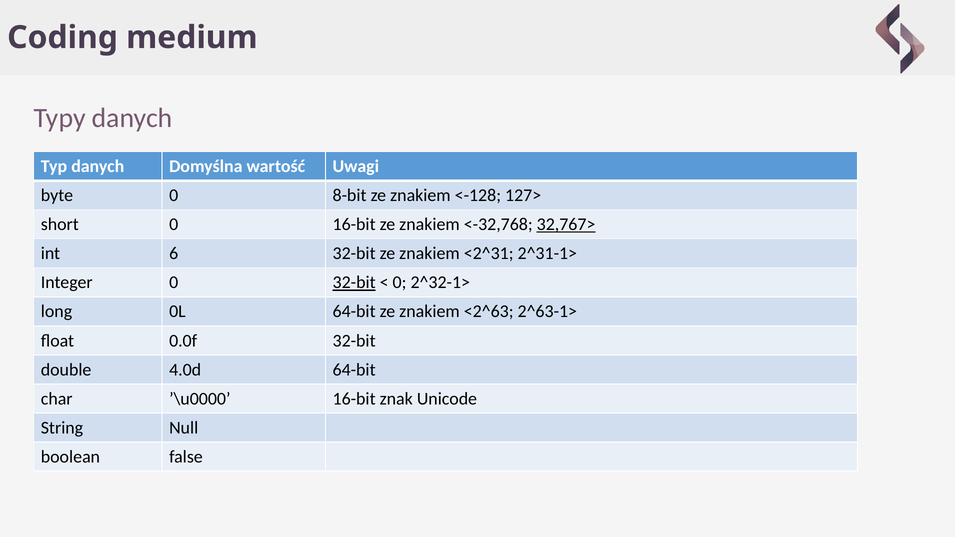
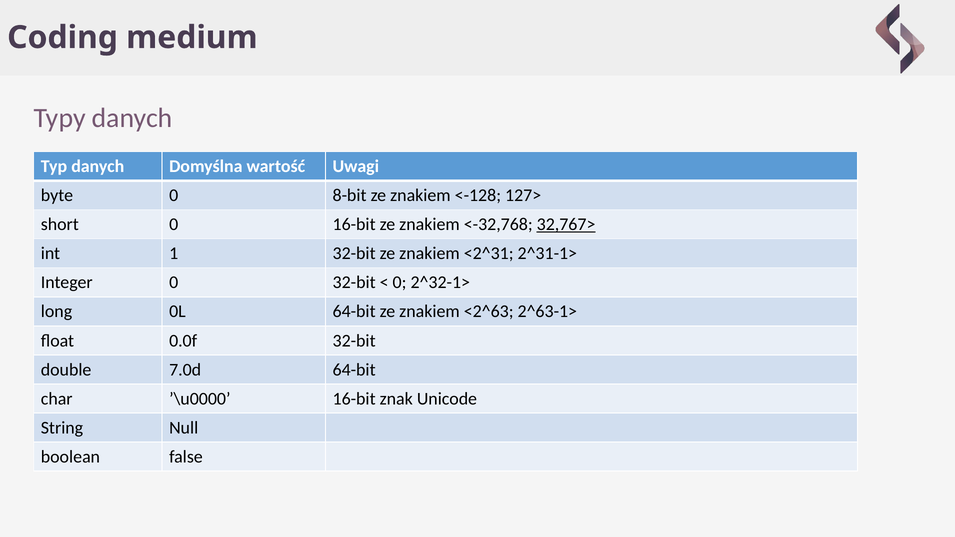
6: 6 -> 1 (174, 254)
32-bit underline: present -> none (354, 283)
4.0d: 4.0d -> 7.0d (185, 370)
